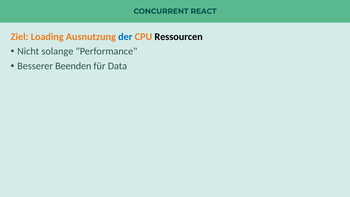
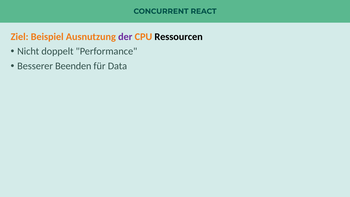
Loading: Loading -> Beispiel (47, 37)
der colour: blue -> purple (125, 37)
solange: solange -> doppelt (57, 51)
